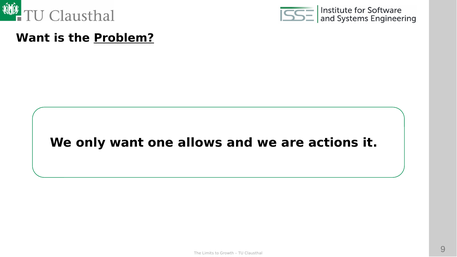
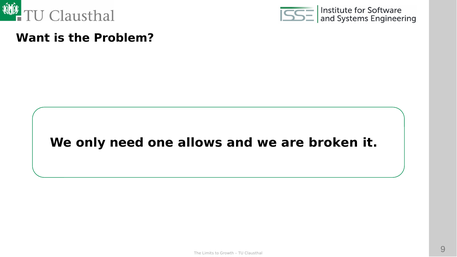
Problem underline: present -> none (124, 38)
only want: want -> need (127, 143)
actions: actions -> broken (333, 143)
